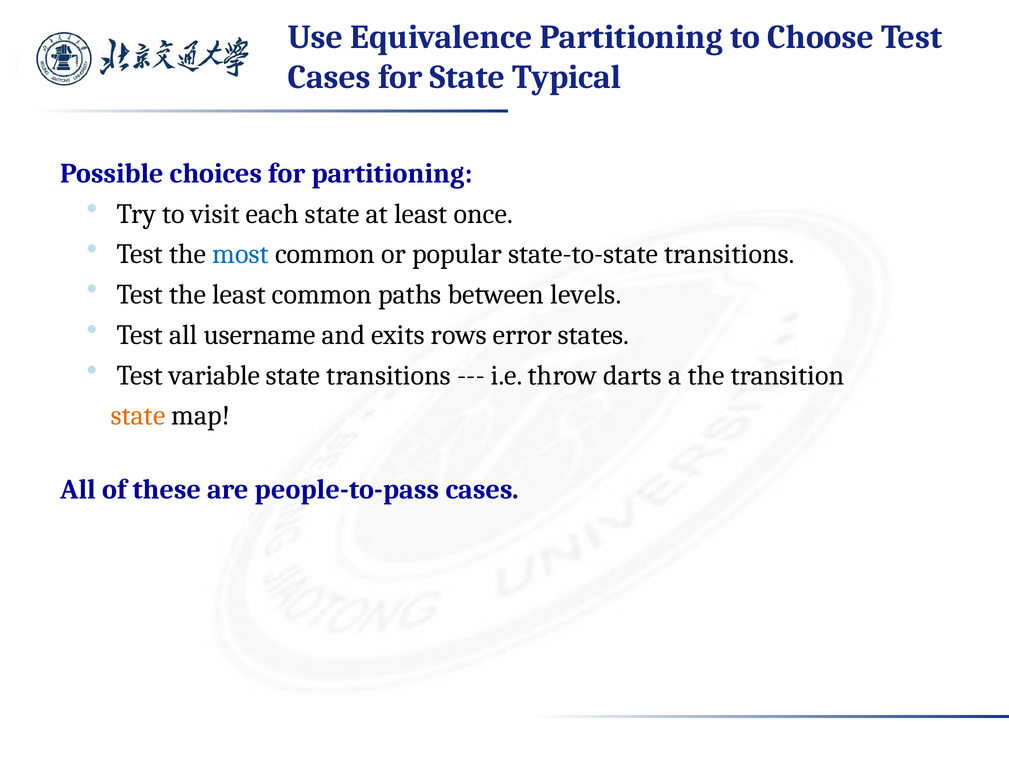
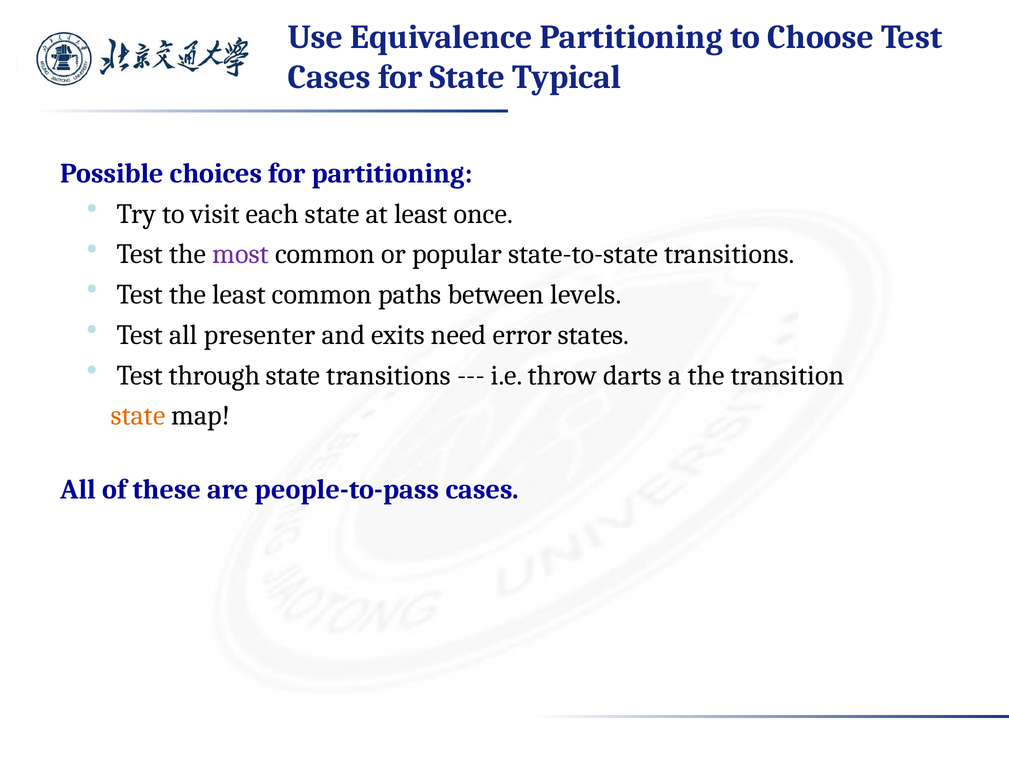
most colour: blue -> purple (241, 254)
username: username -> presenter (260, 335)
rows: rows -> need (459, 335)
variable: variable -> through (214, 375)
